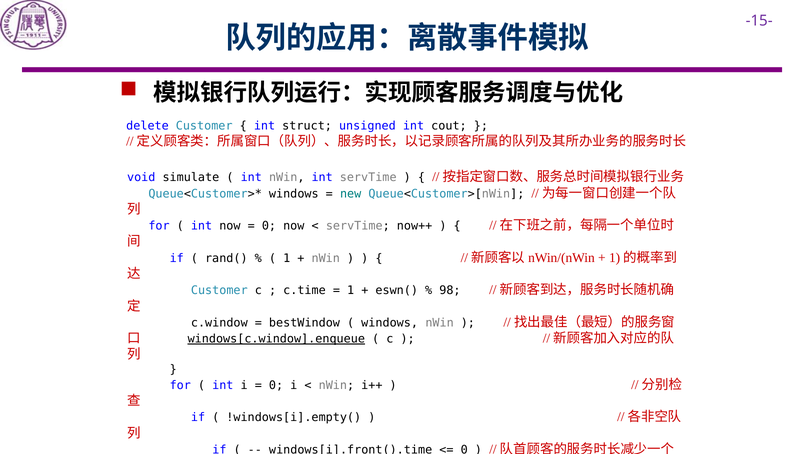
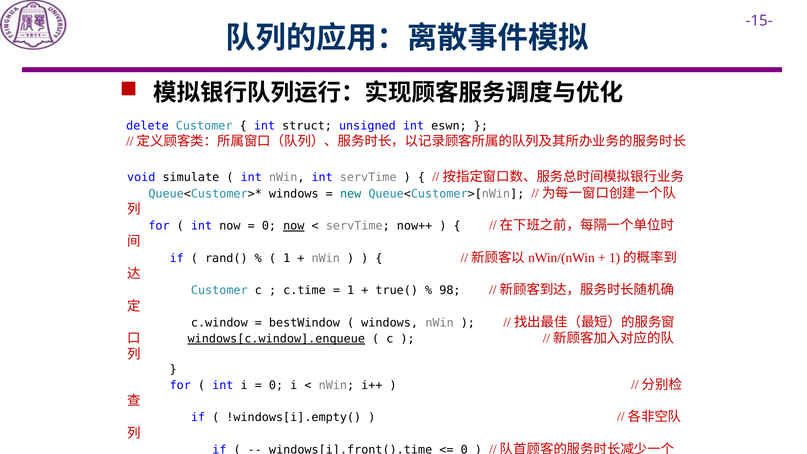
cout: cout -> eswn (449, 126)
now underline: none -> present (294, 226)
eswn(: eswn( -> true( (397, 290)
